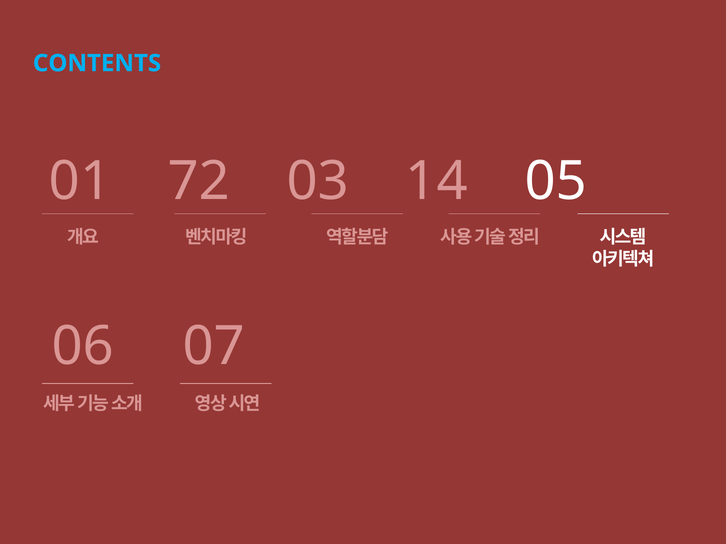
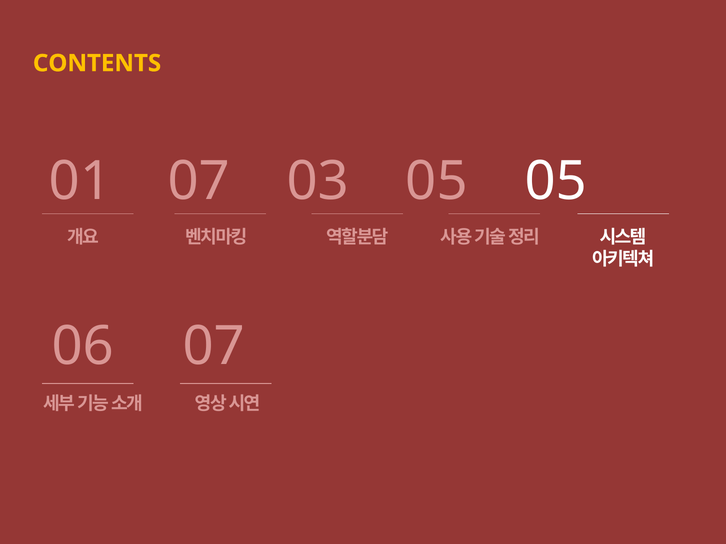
CONTENTS colour: light blue -> yellow (97, 63)
01 72: 72 -> 07 (199, 181)
03 14: 14 -> 05 (437, 181)
